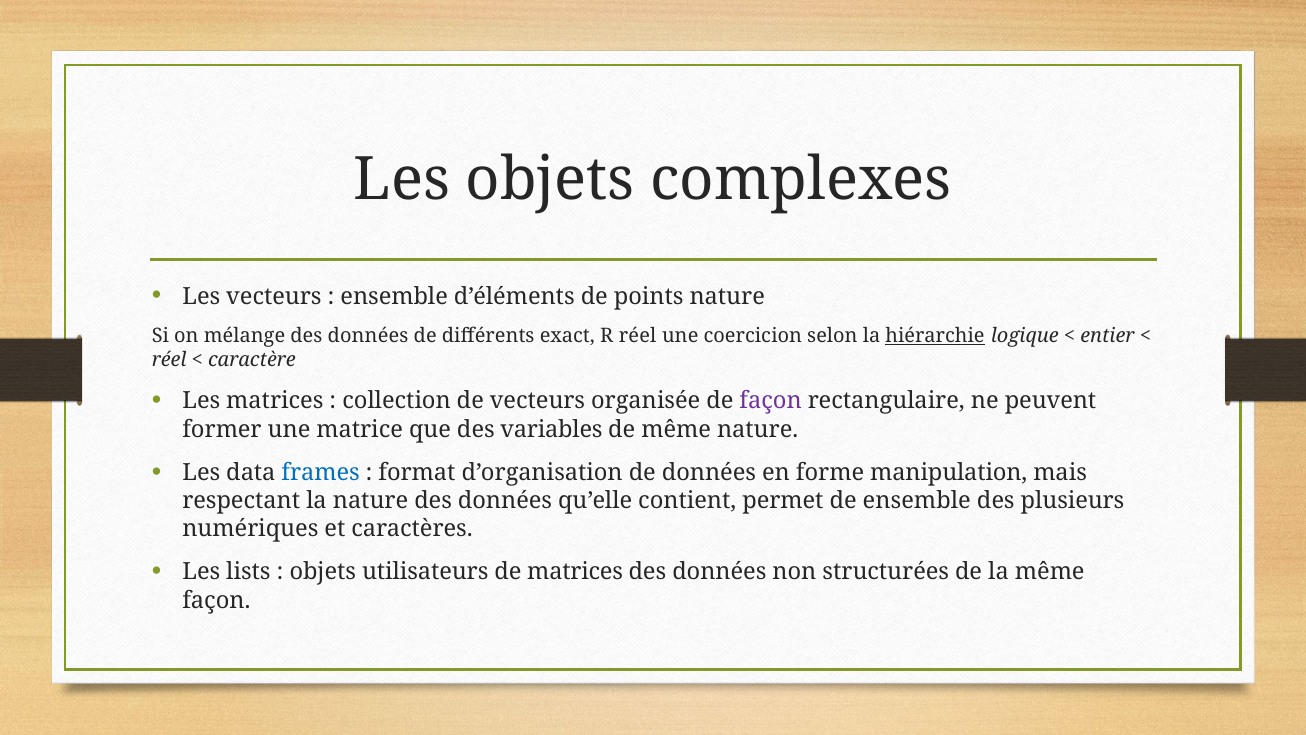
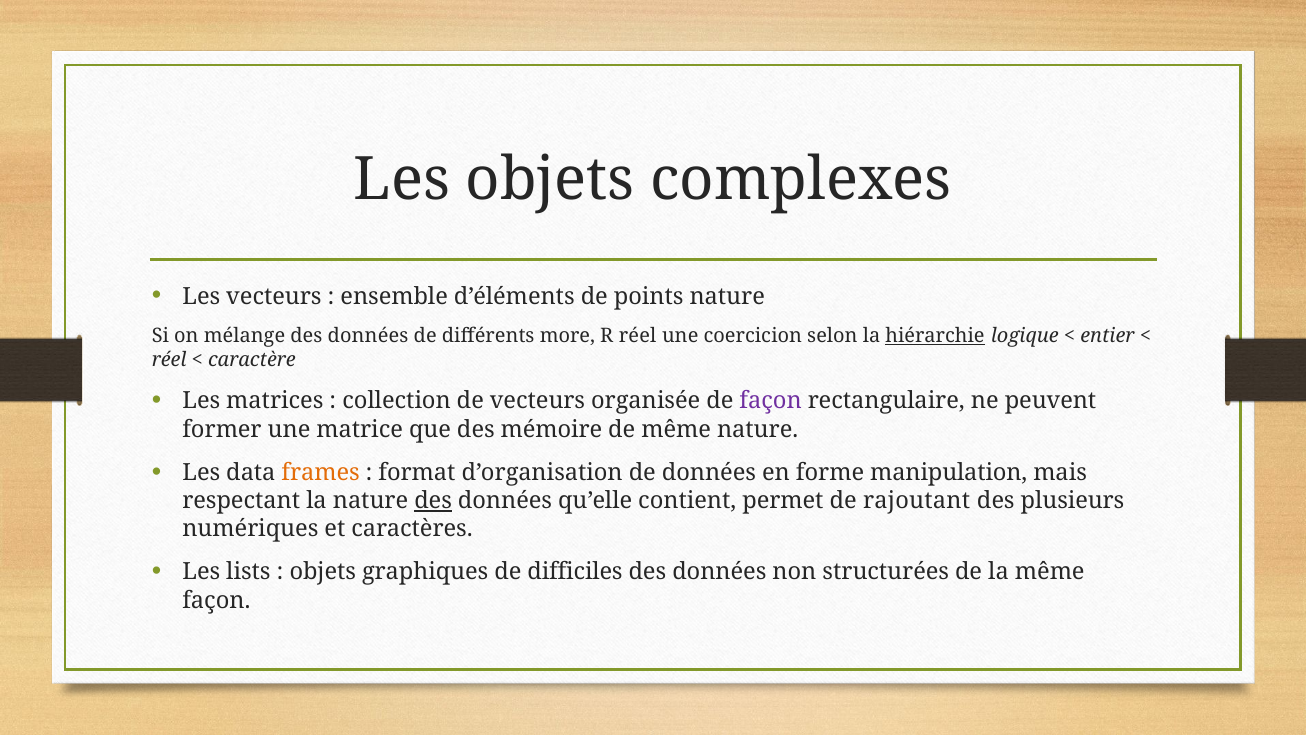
exact: exact -> more (567, 336)
variables: variables -> mémoire (551, 429)
frames colour: blue -> orange (321, 472)
des underline: none -> present (433, 501)
de ensemble: ensemble -> rajoutant (917, 501)
utilisateurs: utilisateurs -> graphiques (425, 572)
de matrices: matrices -> difficiles (575, 572)
